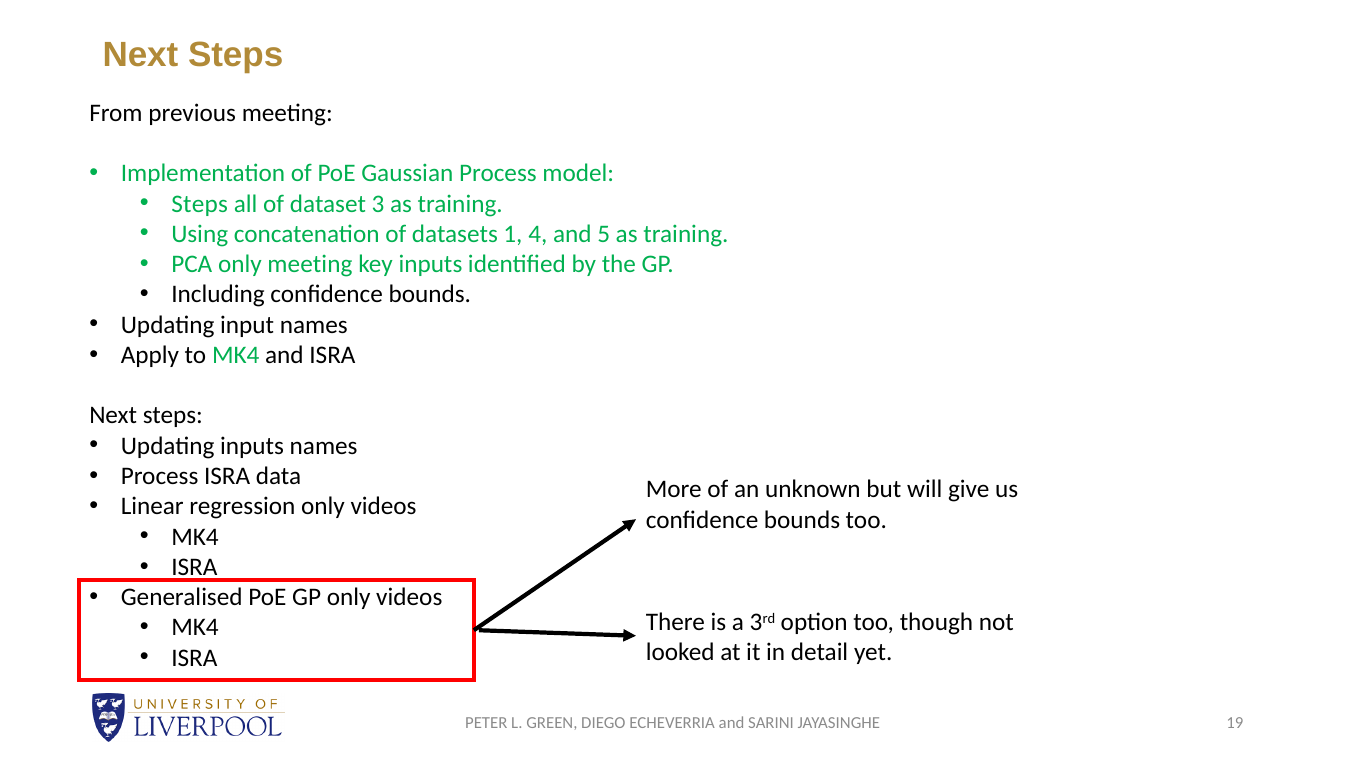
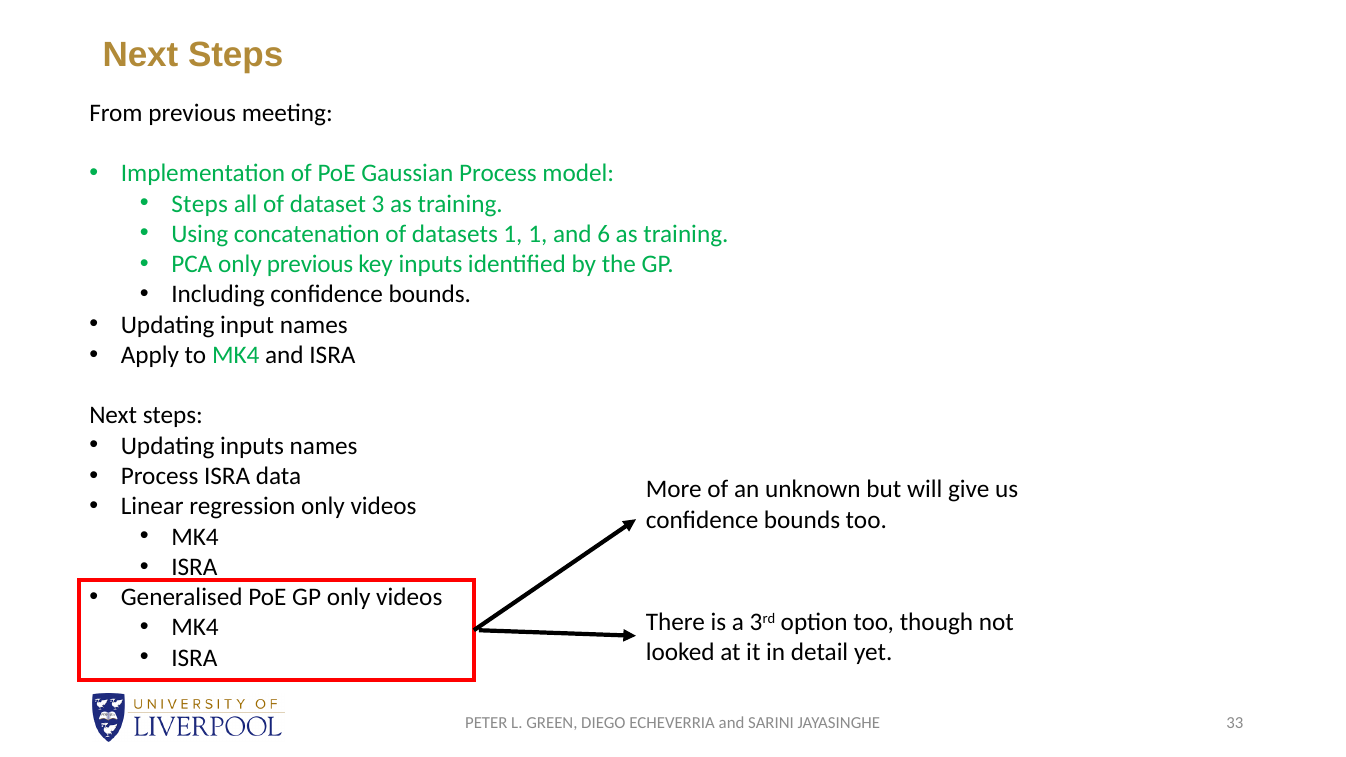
1 4: 4 -> 1 (538, 234)
5: 5 -> 6 (604, 234)
only meeting: meeting -> previous (310, 264)
19: 19 -> 33 (1235, 723)
